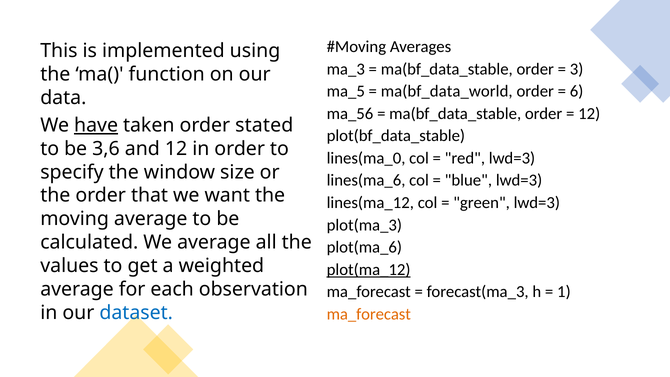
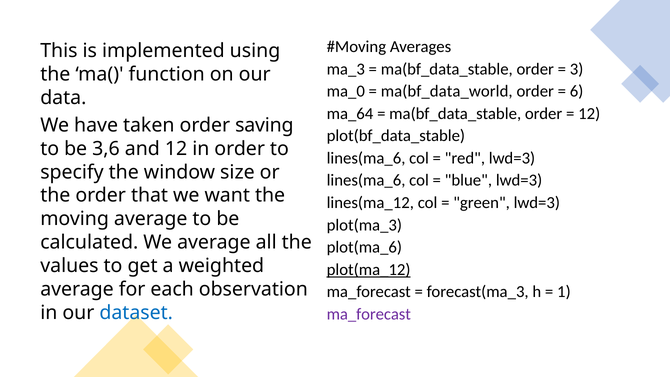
ma_5: ma_5 -> ma_0 (346, 91)
ma_56: ma_56 -> ma_64 (350, 114)
have underline: present -> none (96, 125)
stated: stated -> saving (264, 125)
lines(ma_0: lines(ma_0 -> lines(ma_6 (366, 158)
ma_forecast colour: orange -> purple (369, 314)
